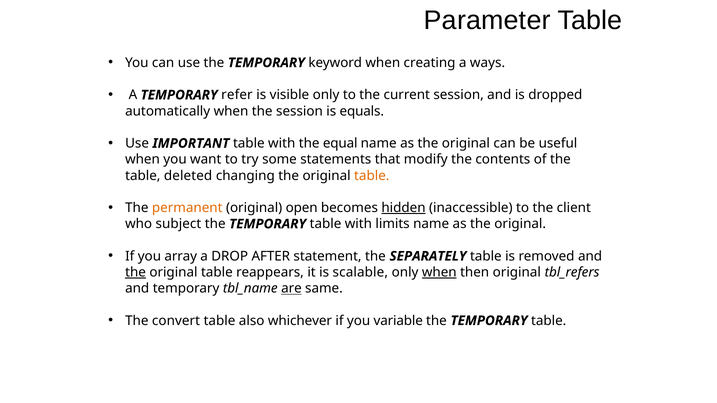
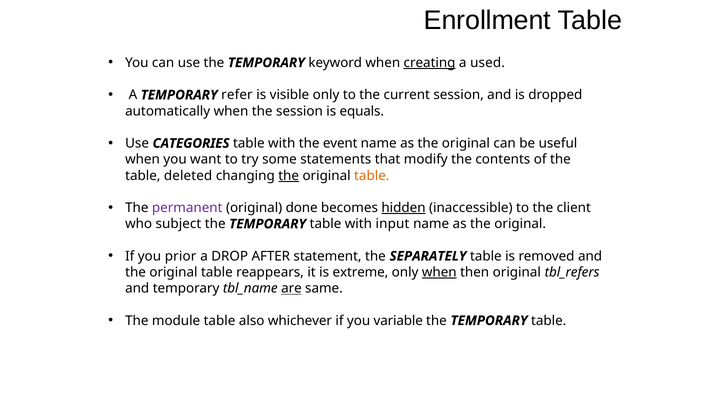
Parameter: Parameter -> Enrollment (487, 21)
creating underline: none -> present (430, 63)
ways: ways -> used (488, 63)
IMPORTANT: IMPORTANT -> CATEGORIES (191, 143)
equal: equal -> event (340, 143)
the underline: none -> present (289, 176)
permanent colour: orange -> purple (187, 208)
open: open -> done (302, 208)
limits: limits -> input (392, 224)
array: array -> prior (181, 256)
the underline: present -> none (136, 273)
scalable: scalable -> extreme (360, 273)
convert: convert -> module (176, 321)
